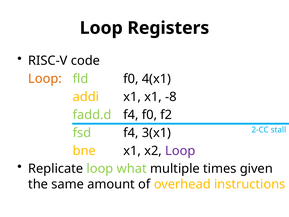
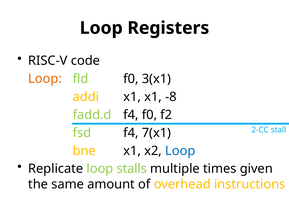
4(x1: 4(x1 -> 3(x1 (156, 79)
3(x1: 3(x1 -> 7(x1 (156, 133)
Loop colour: purple -> blue (180, 151)
what: what -> stalls (132, 169)
